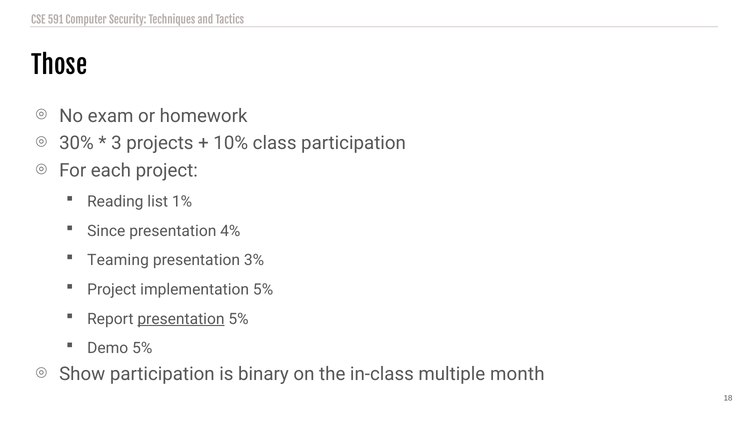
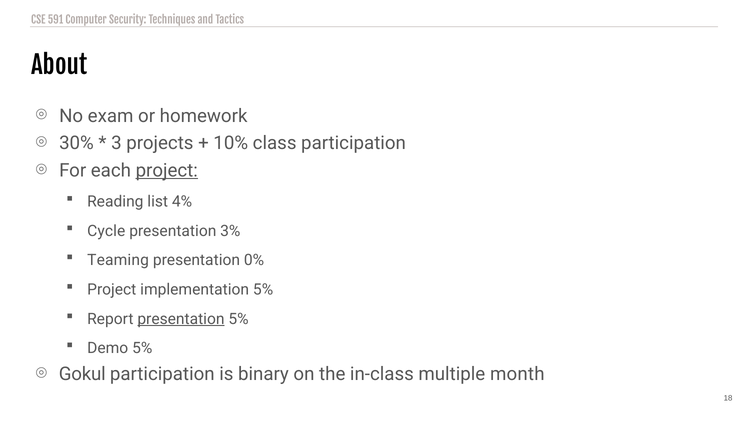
Those: Those -> About (59, 66)
project underline: none -> present (167, 170)
1%: 1% -> 4% (182, 201)
Since: Since -> Cycle (106, 231)
4%: 4% -> 3% (230, 231)
3%: 3% -> 0% (254, 260)
Show: Show -> Gokul (82, 374)
